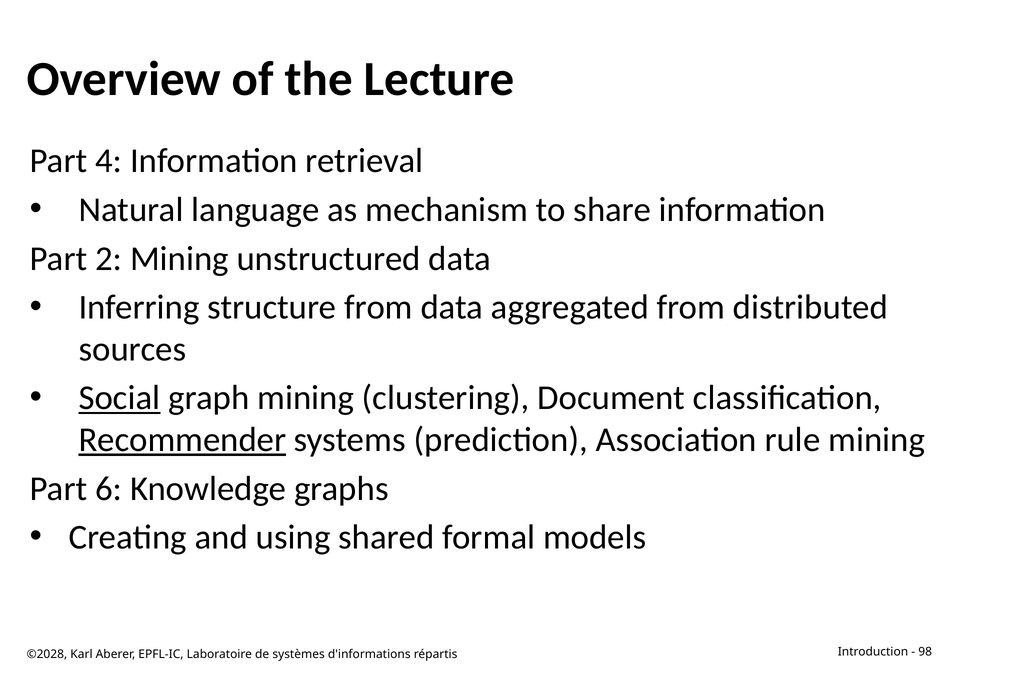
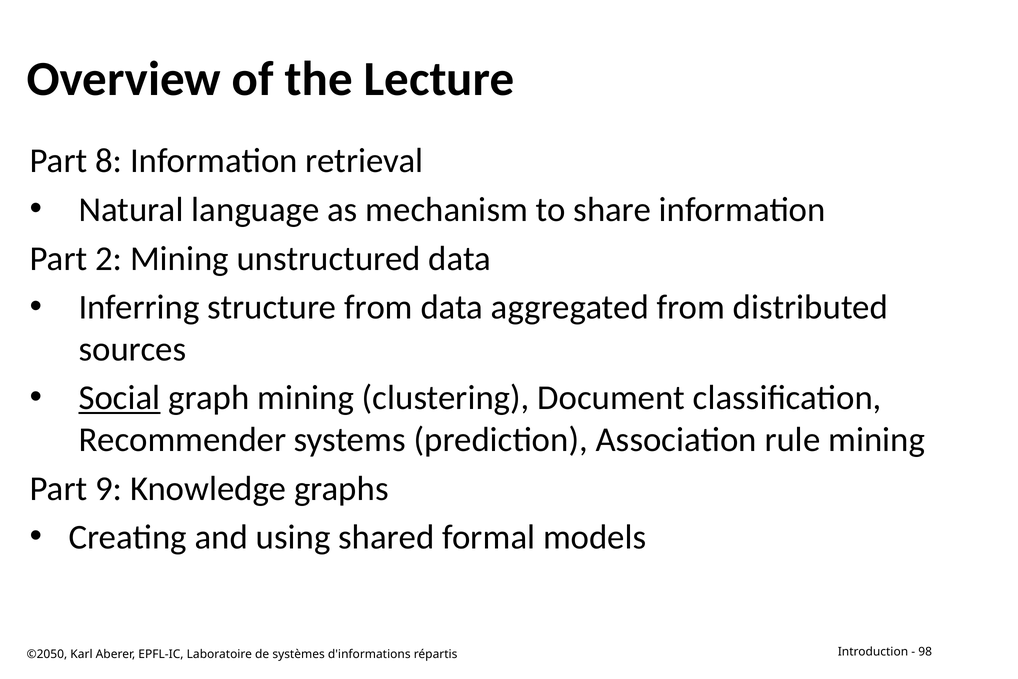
4: 4 -> 8 (109, 161)
Recommender underline: present -> none (182, 440)
6: 6 -> 9 (109, 488)
©2028: ©2028 -> ©2050 (47, 654)
